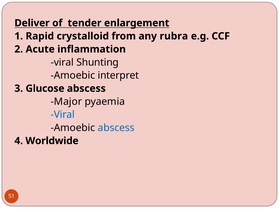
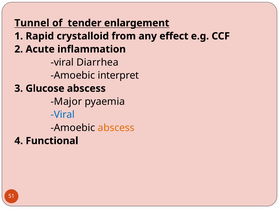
Deliver: Deliver -> Tunnel (32, 23)
rubra: rubra -> effect (174, 36)
Shunting: Shunting -> Diarrhea (97, 62)
abscess colour: blue -> orange (116, 128)
Worldwide: Worldwide -> Functional (52, 141)
